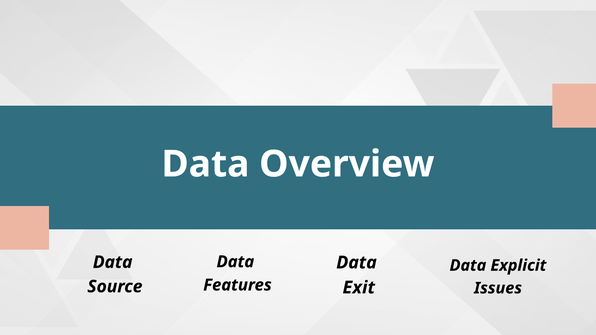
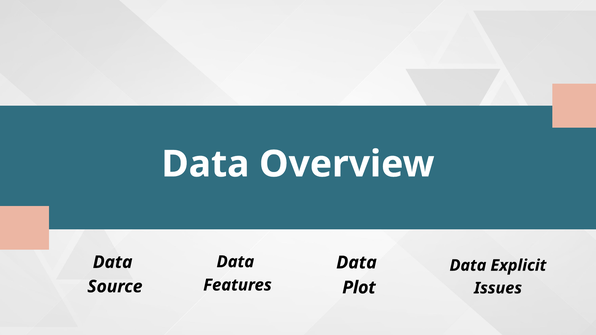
Exit: Exit -> Plot (359, 288)
